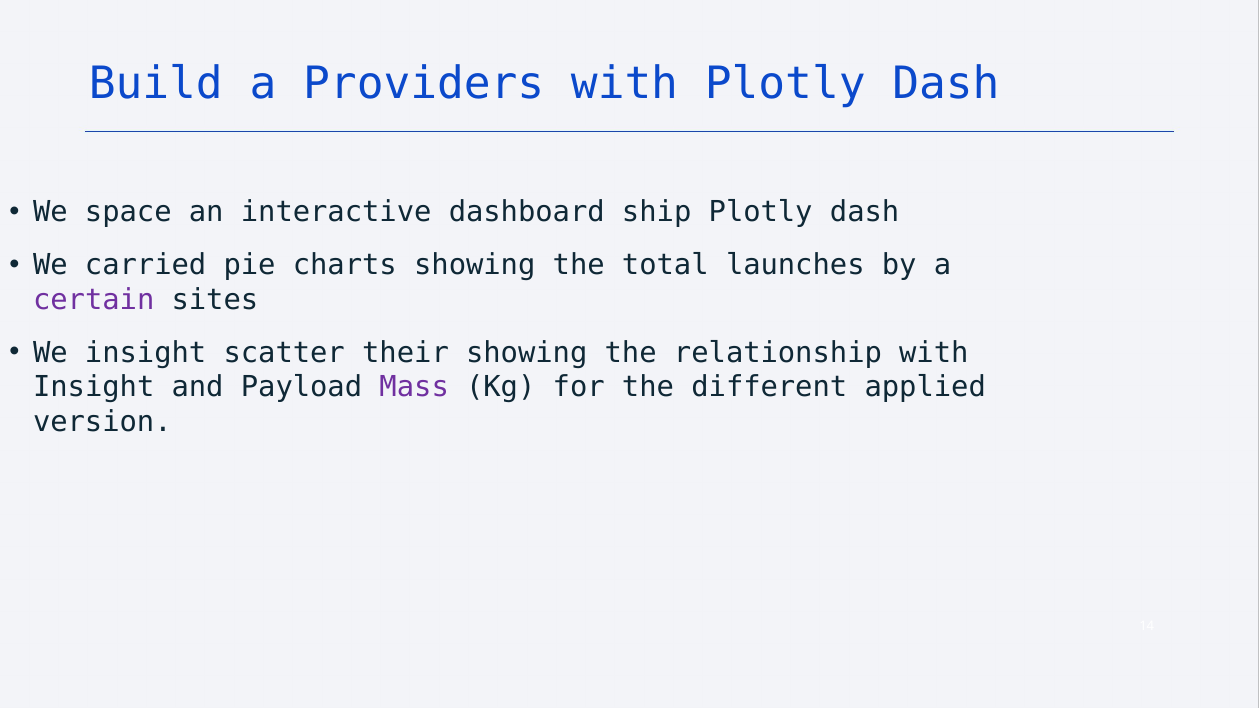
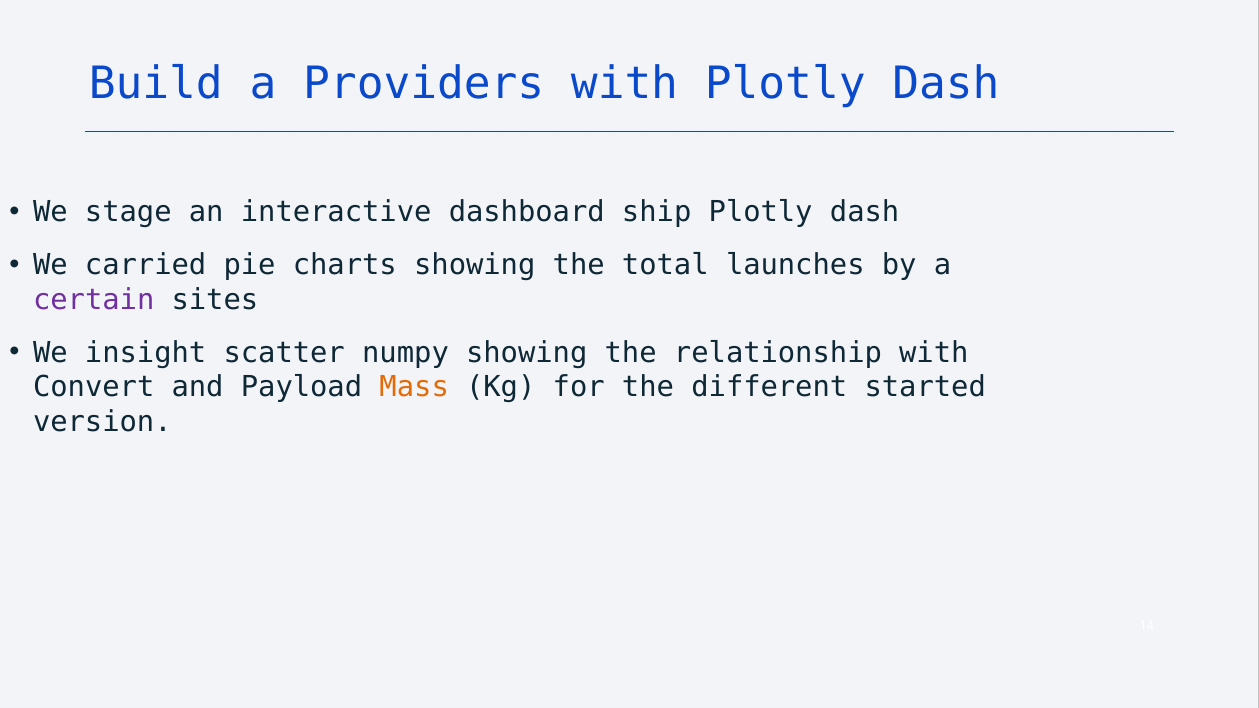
space: space -> stage (128, 213)
their: their -> numpy (406, 353)
Insight: Insight -> Convert (94, 388)
Mass colour: purple -> orange (414, 388)
applied: applied -> started (925, 388)
